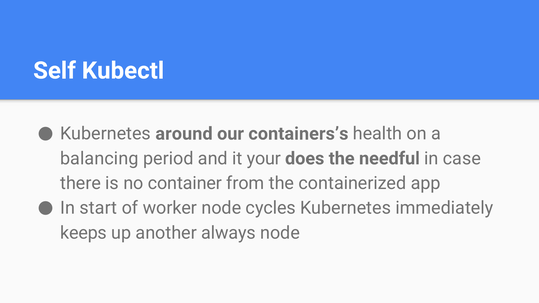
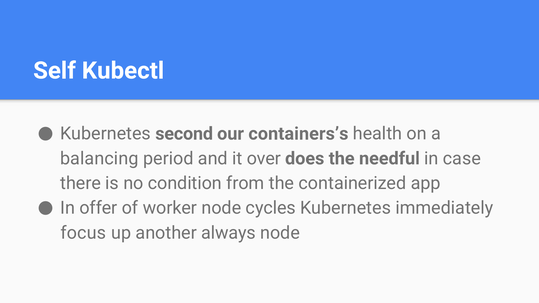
around: around -> second (184, 134)
your: your -> over (264, 159)
container: container -> condition (185, 183)
start: start -> offer (98, 208)
keeps: keeps -> focus (83, 233)
